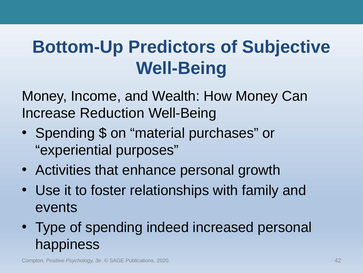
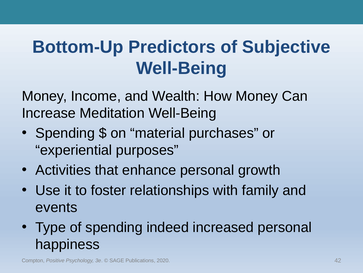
Reduction: Reduction -> Meditation (112, 113)
